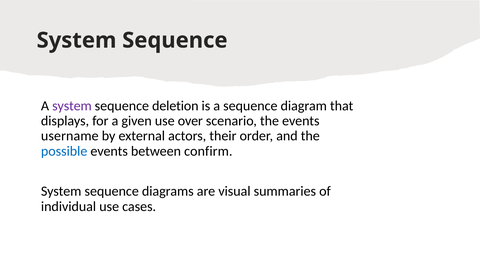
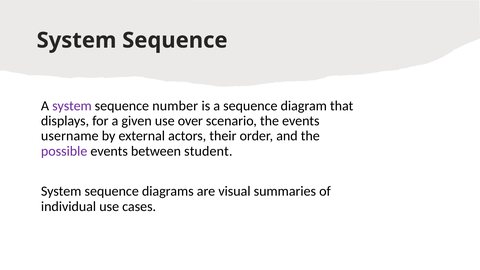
deletion: deletion -> number (175, 106)
possible colour: blue -> purple (64, 151)
confirm: confirm -> student (208, 151)
